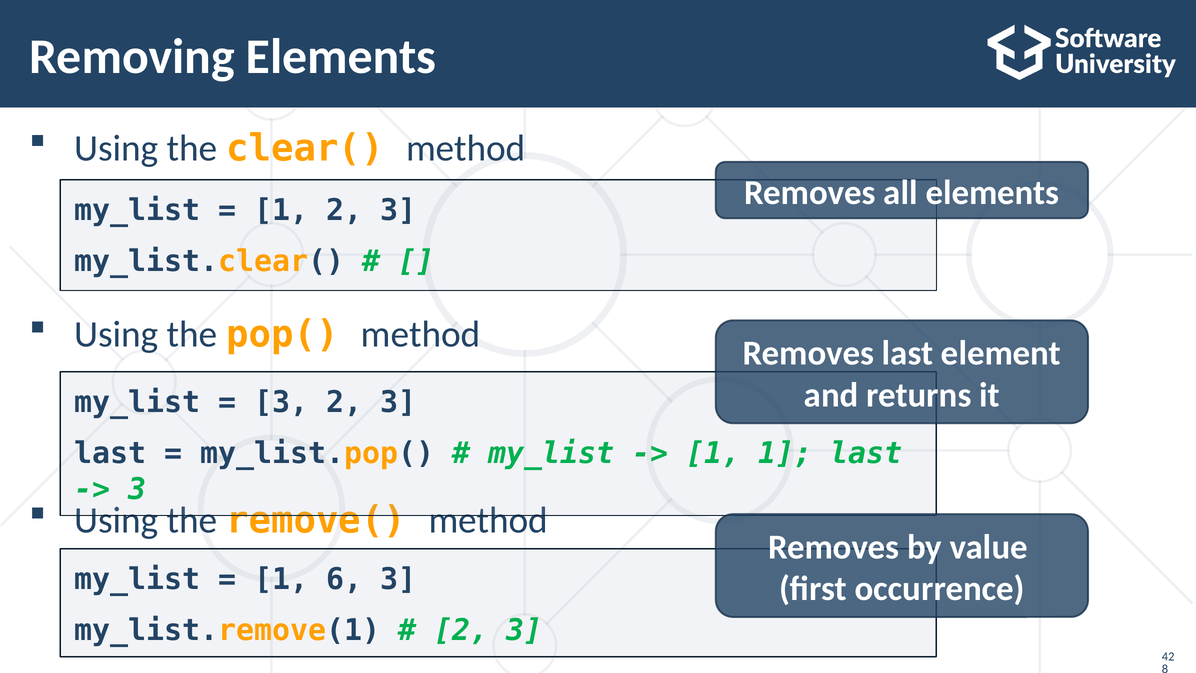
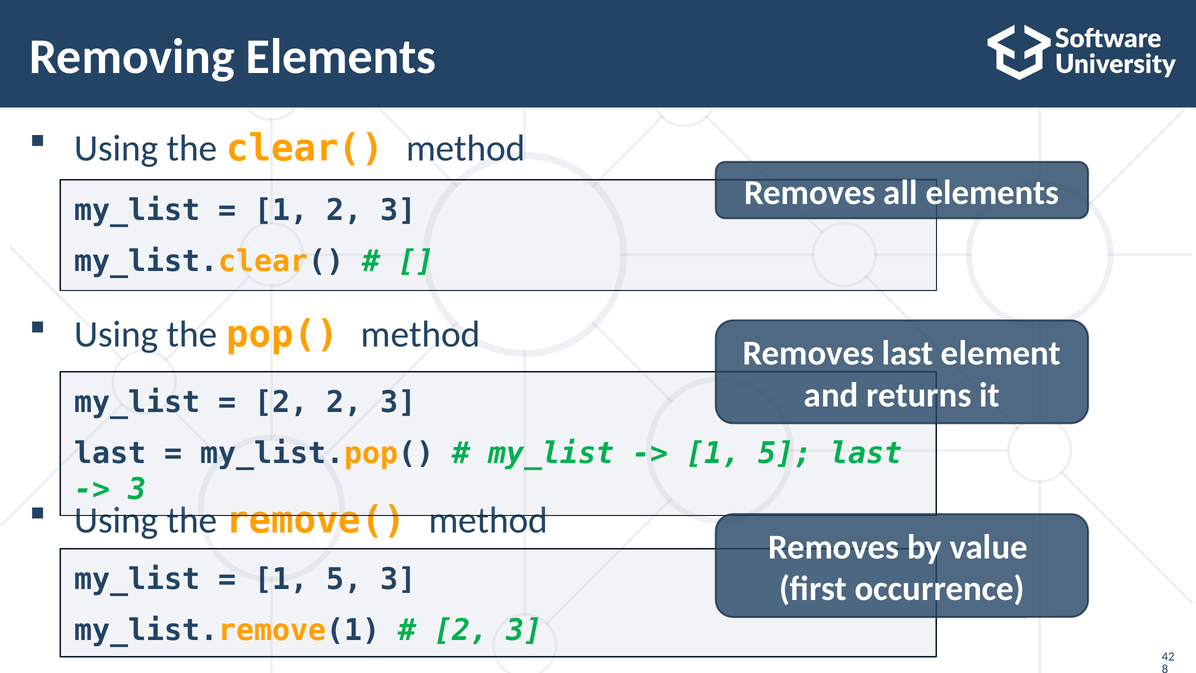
3: 3 -> 2 (281, 402)
1: 1 -> 5 (785, 453)
6: 6 -> 5 (344, 579)
